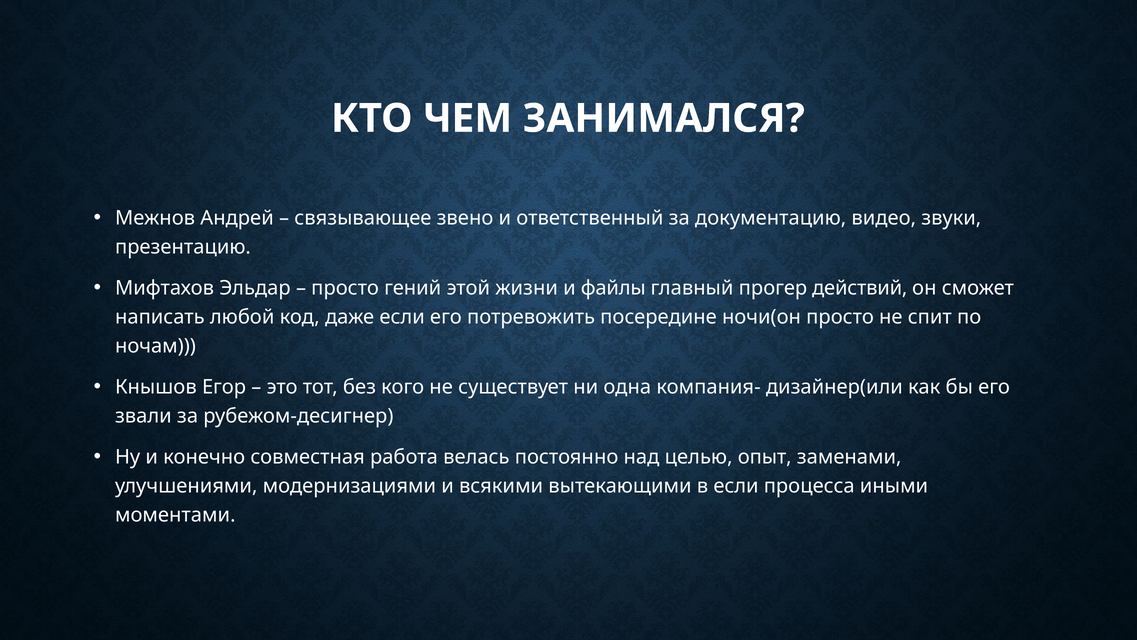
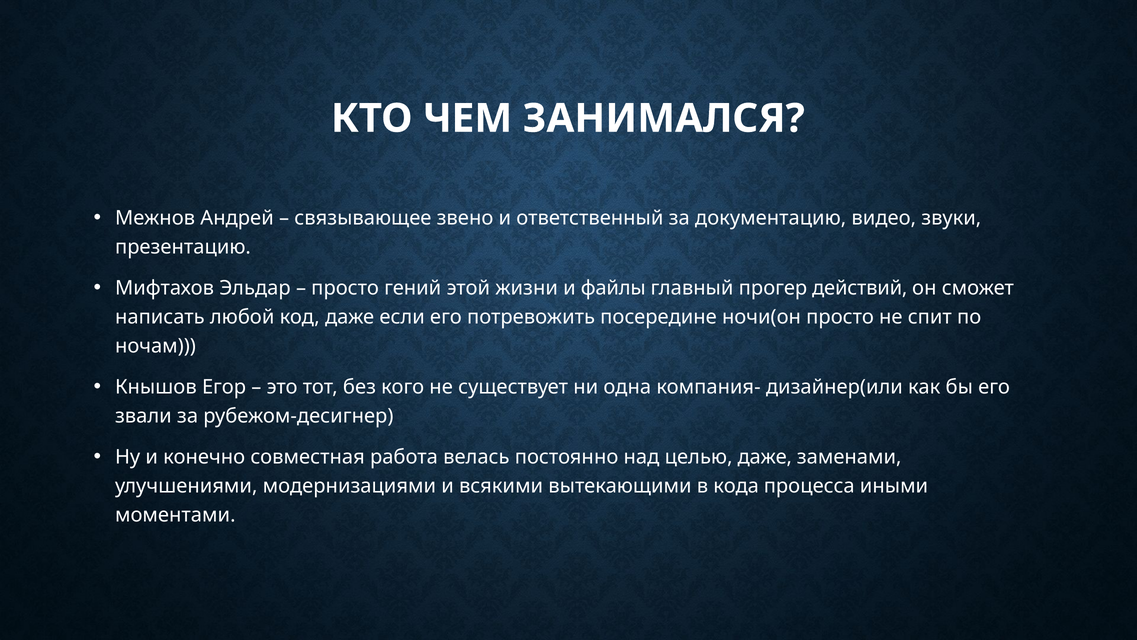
целью опыт: опыт -> даже (765, 457)
в если: если -> кода (736, 486)
